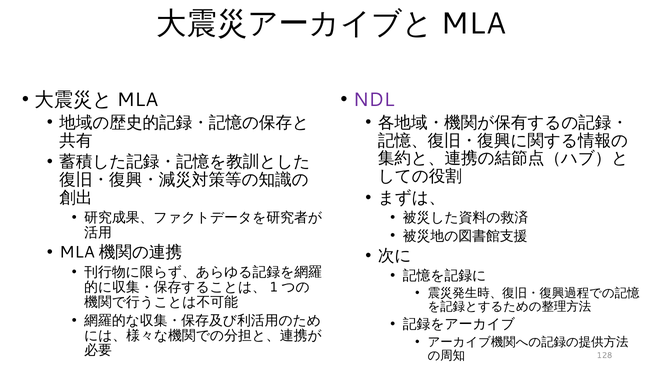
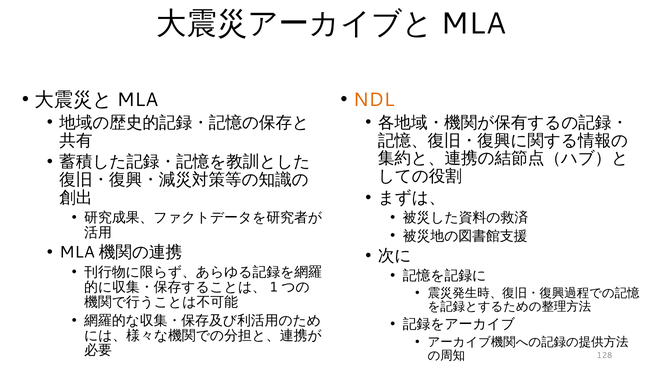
NDL colour: purple -> orange (374, 100)
